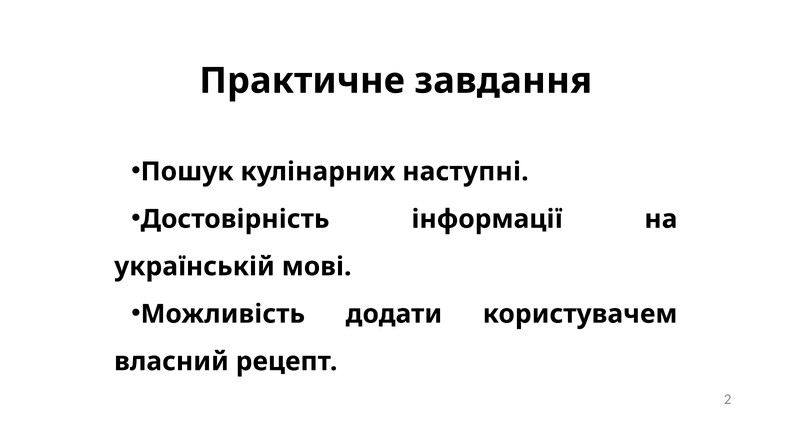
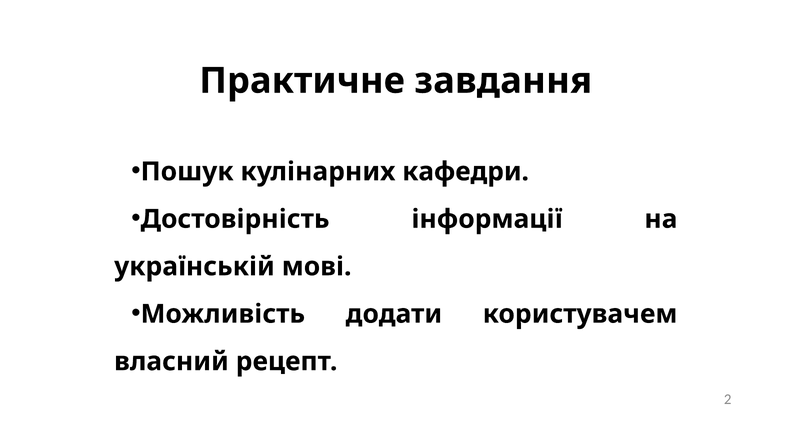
наступні: наступні -> кафедри (466, 172)
